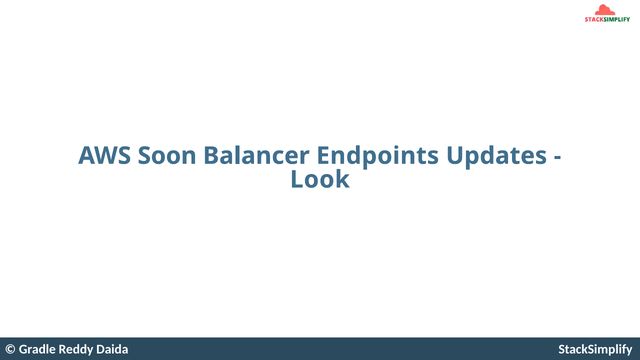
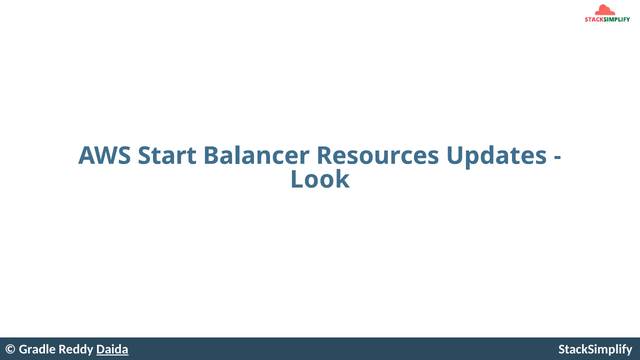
Soon: Soon -> Start (167, 156)
Endpoints: Endpoints -> Resources (378, 156)
Daida underline: none -> present (112, 349)
